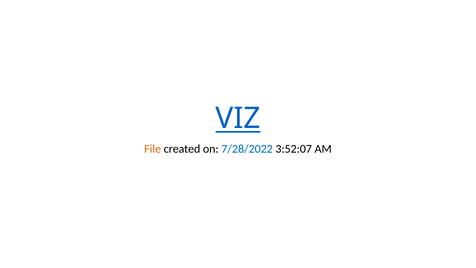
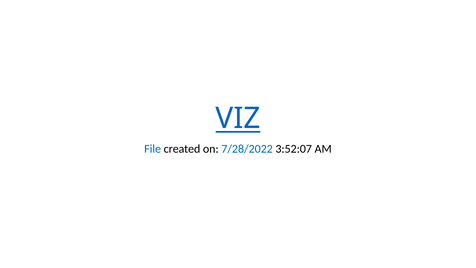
File colour: orange -> blue (153, 149)
